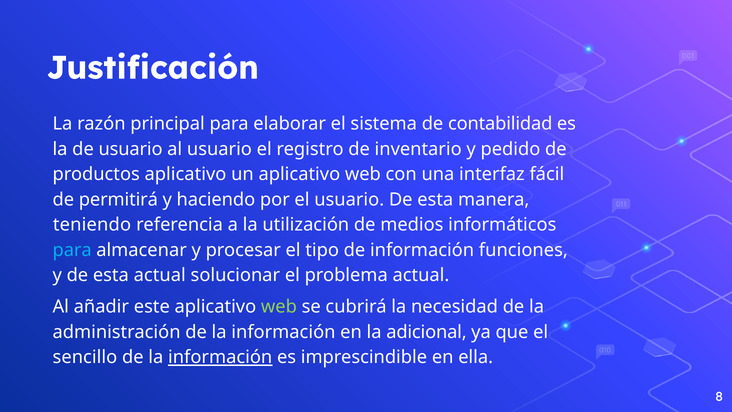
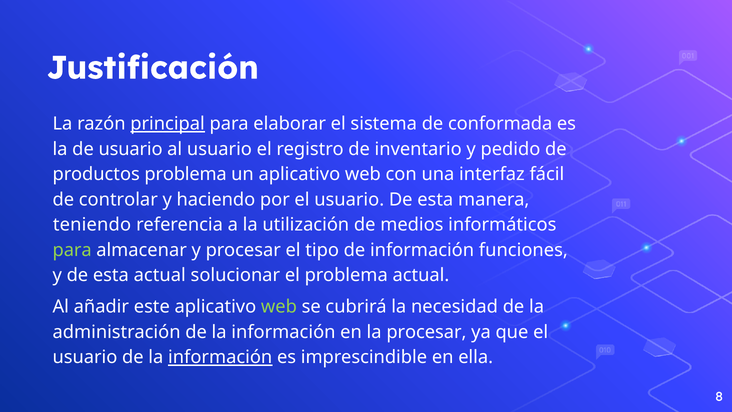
principal underline: none -> present (168, 124)
contabilidad: contabilidad -> conformada (500, 124)
productos aplicativo: aplicativo -> problema (186, 174)
permitirá: permitirá -> controlar (118, 200)
para colour: light blue -> light green (72, 250)
la adicional: adicional -> procesar (426, 332)
sencillo: sencillo -> usuario (85, 357)
